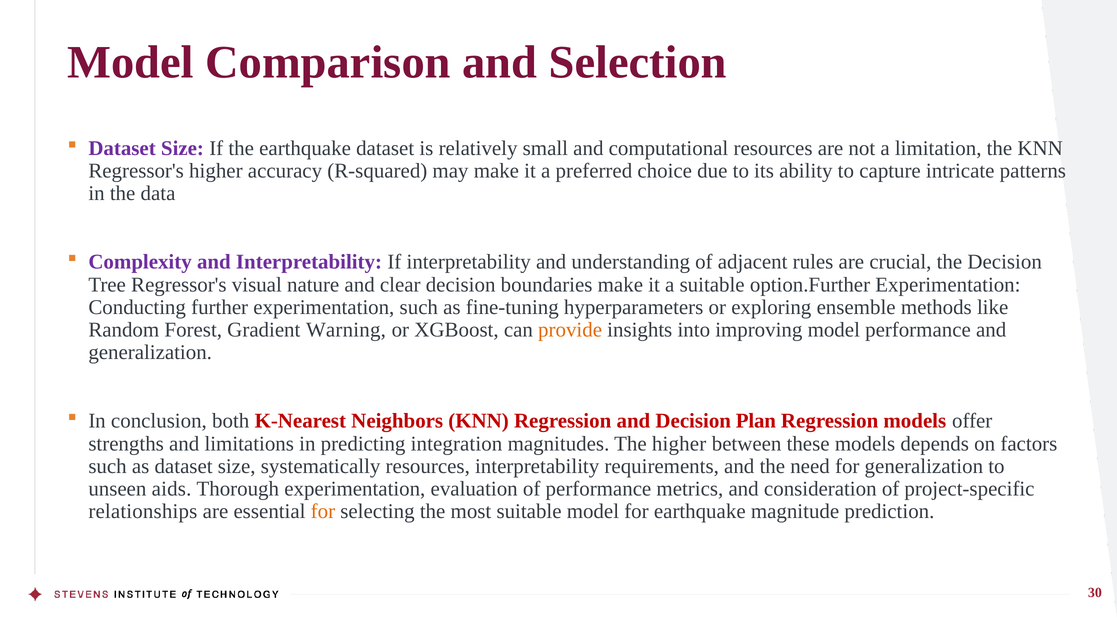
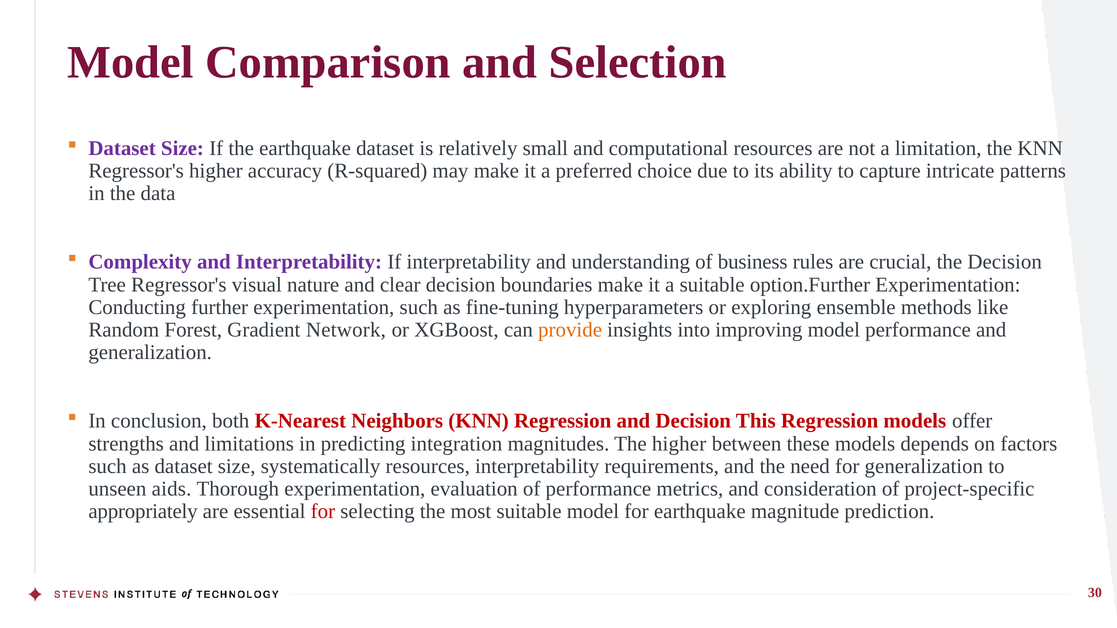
adjacent: adjacent -> business (753, 262)
Warning: Warning -> Network (346, 330)
Plan: Plan -> This (756, 421)
relationships: relationships -> appropriately (143, 512)
for colour: orange -> red (323, 512)
